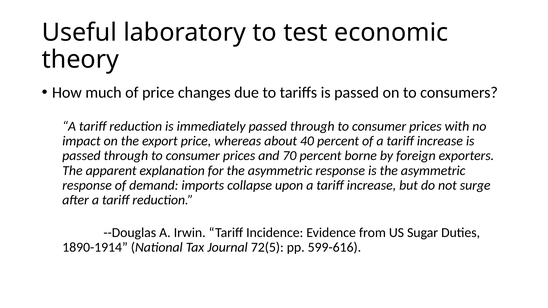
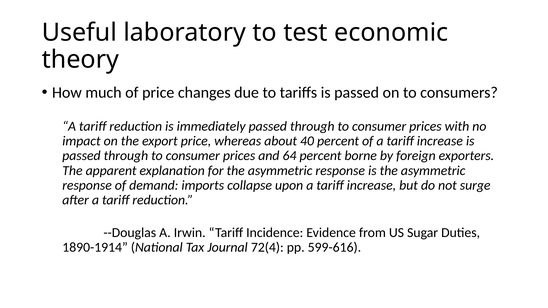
70: 70 -> 64 (289, 156)
72(5: 72(5 -> 72(4 (267, 247)
